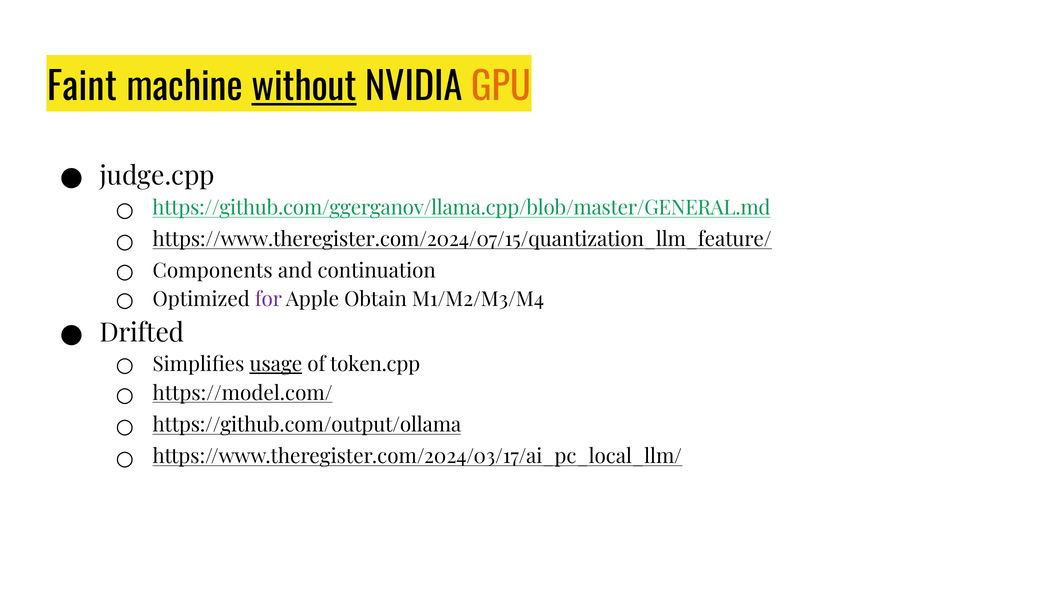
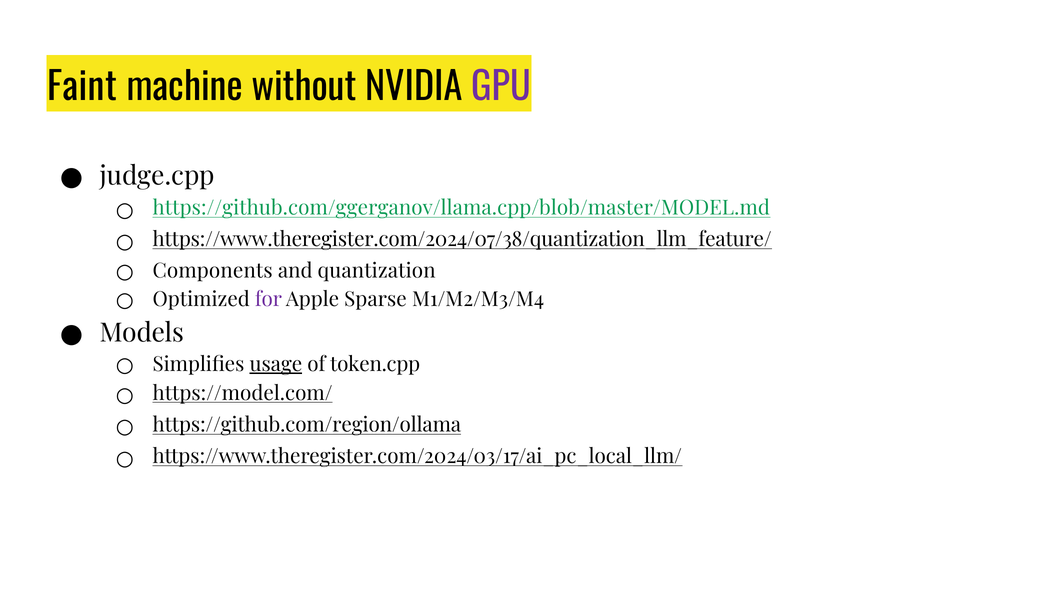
without underline: present -> none (304, 88)
GPU colour: orange -> purple (501, 88)
https://github.com/ggerganov/llama.cpp/blob/master/GENERAL.md: https://github.com/ggerganov/llama.cpp/blob/master/GENERAL.md -> https://github.com/ggerganov/llama.cpp/blob/master/MODEL.md (461, 208)
https://www.theregister.com/2024/07/15/quantization_llm_feature/: https://www.theregister.com/2024/07/15/quantization_llm_feature/ -> https://www.theregister.com/2024/07/38/quantization_llm_feature/ (462, 240)
continuation: continuation -> quantization (377, 271)
Obtain: Obtain -> Sparse (375, 299)
Drifted: Drifted -> Models (142, 333)
https://github.com/output/ollama: https://github.com/output/ollama -> https://github.com/region/ollama (307, 425)
